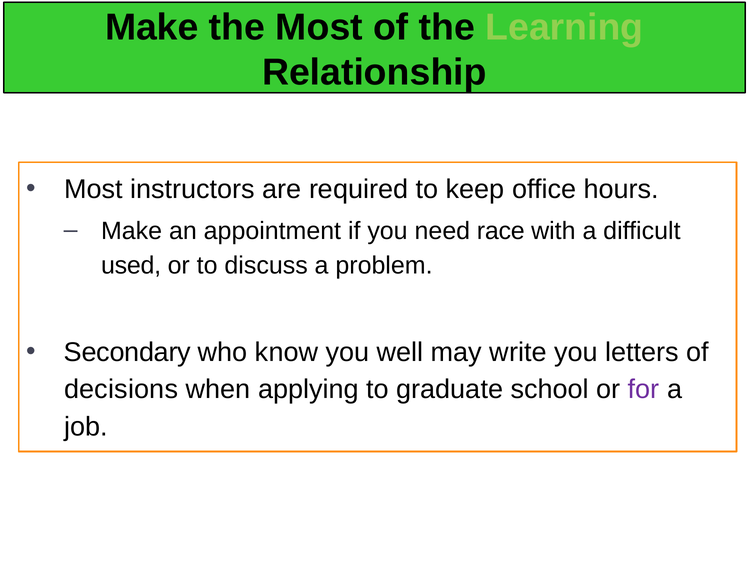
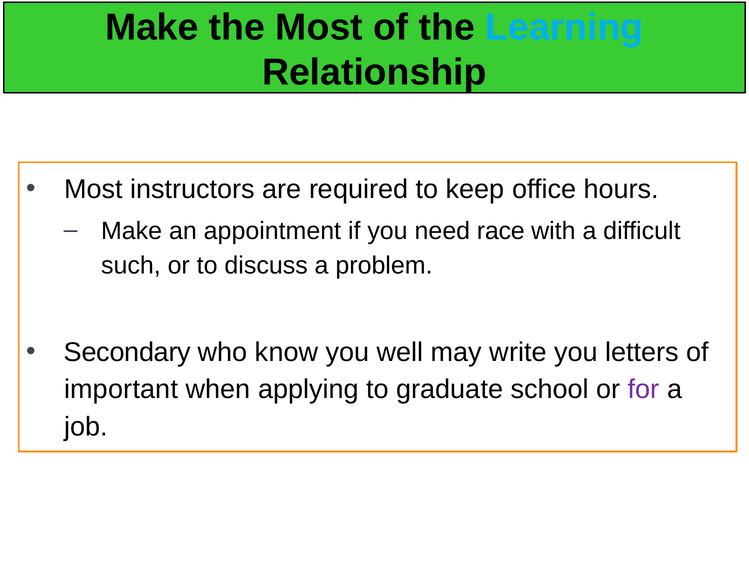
Learning colour: light green -> light blue (564, 28)
used: used -> such (131, 265)
decisions: decisions -> important (121, 389)
